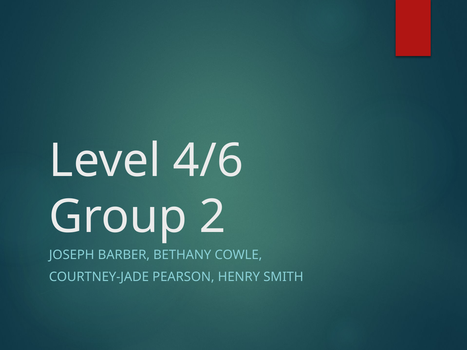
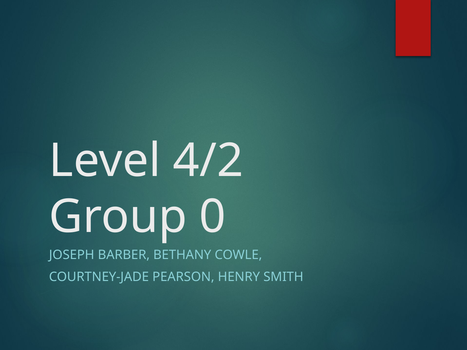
4/6: 4/6 -> 4/2 (208, 161)
2: 2 -> 0 (213, 217)
